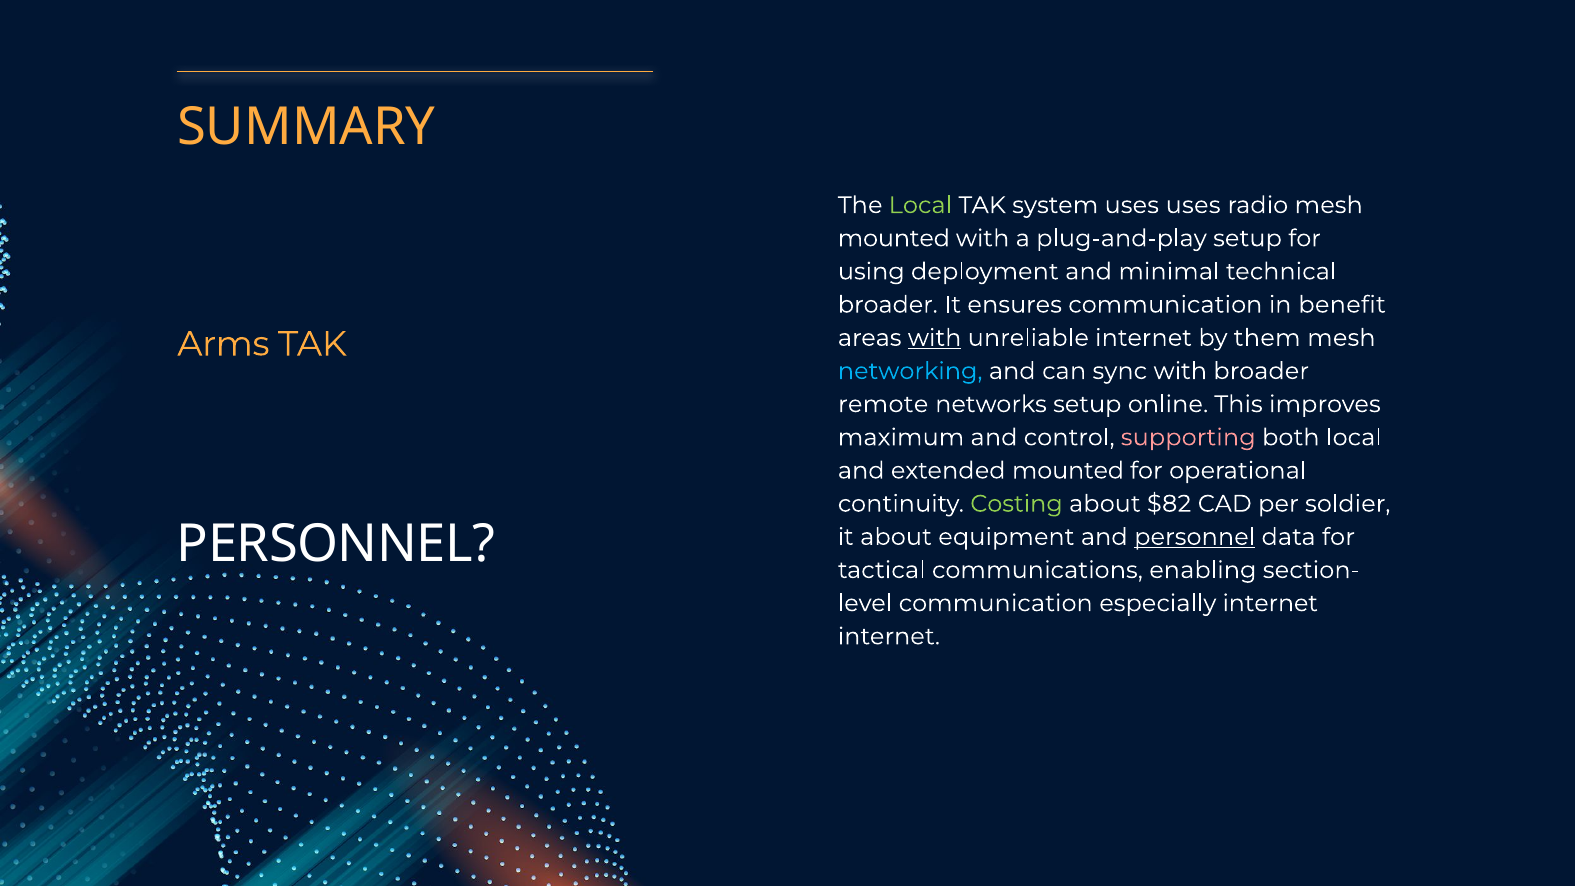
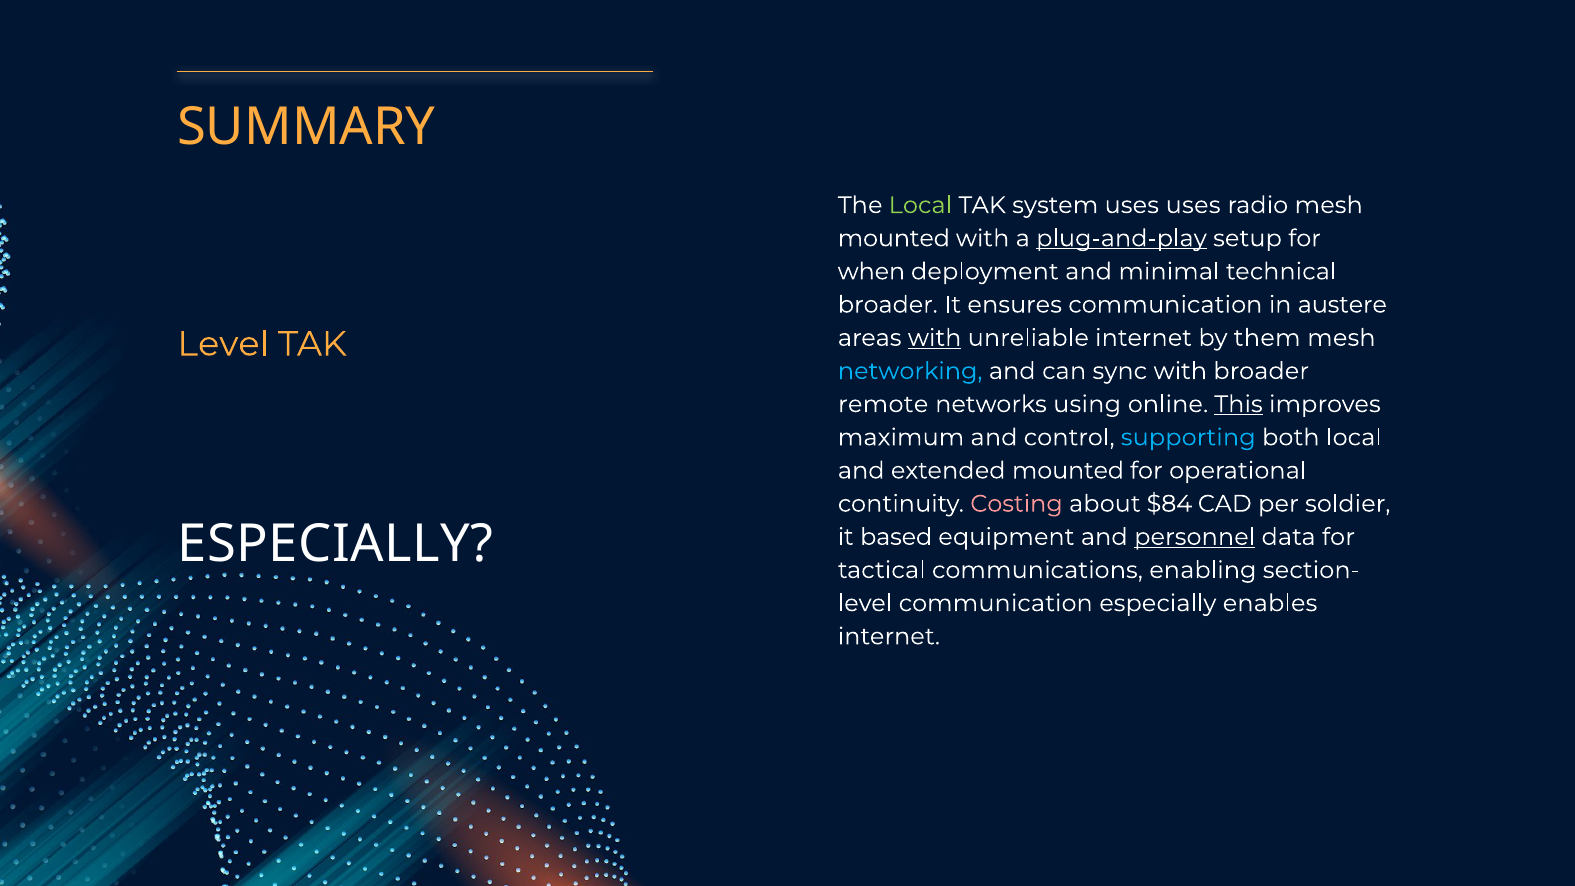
plug-and-play underline: none -> present (1121, 238)
using: using -> when (871, 272)
benefit: benefit -> austere (1342, 305)
Arms: Arms -> Level (223, 344)
networks setup: setup -> using (1087, 404)
This underline: none -> present (1238, 404)
supporting colour: pink -> light blue (1188, 437)
Costing colour: light green -> pink (1017, 504)
$82: $82 -> $84 (1169, 504)
PERSONNEL: PERSONNEL -> ESPECIALLY (336, 544)
it about: about -> based (896, 537)
especially internet: internet -> enables (1270, 603)
